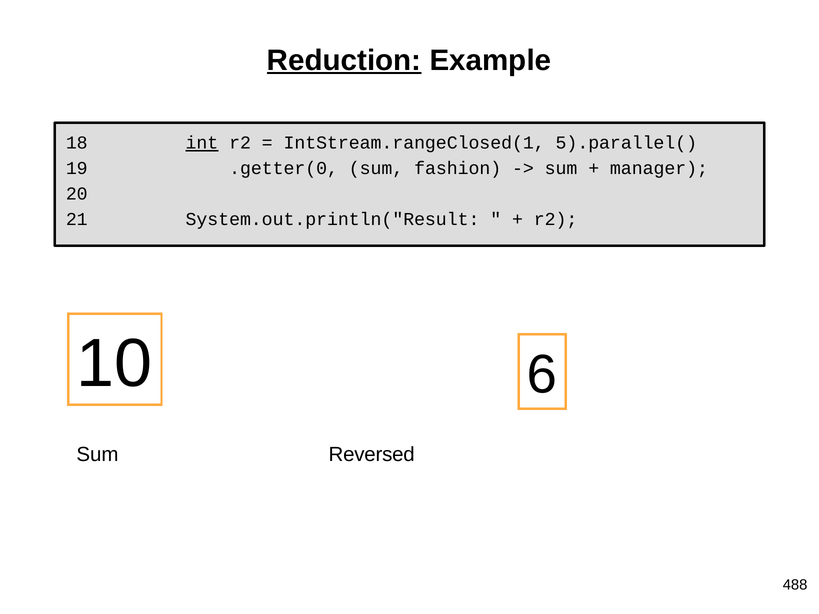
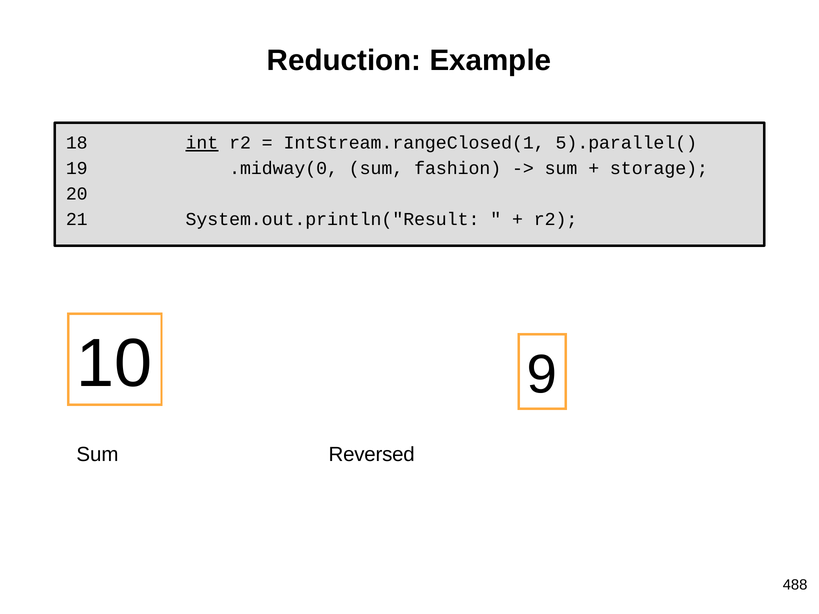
Reduction underline: present -> none (344, 60)
.getter(0: .getter(0 -> .midway(0 (284, 168)
manager: manager -> storage (659, 168)
6: 6 -> 9 (542, 375)
